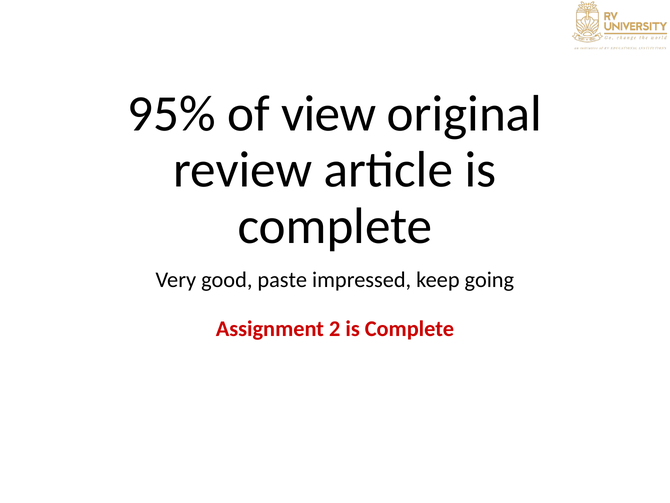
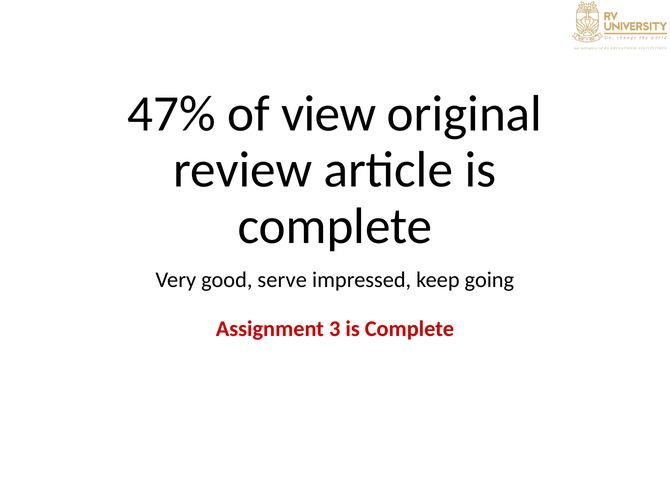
95%: 95% -> 47% (172, 114)
paste: paste -> serve (282, 280)
2: 2 -> 3 (335, 329)
